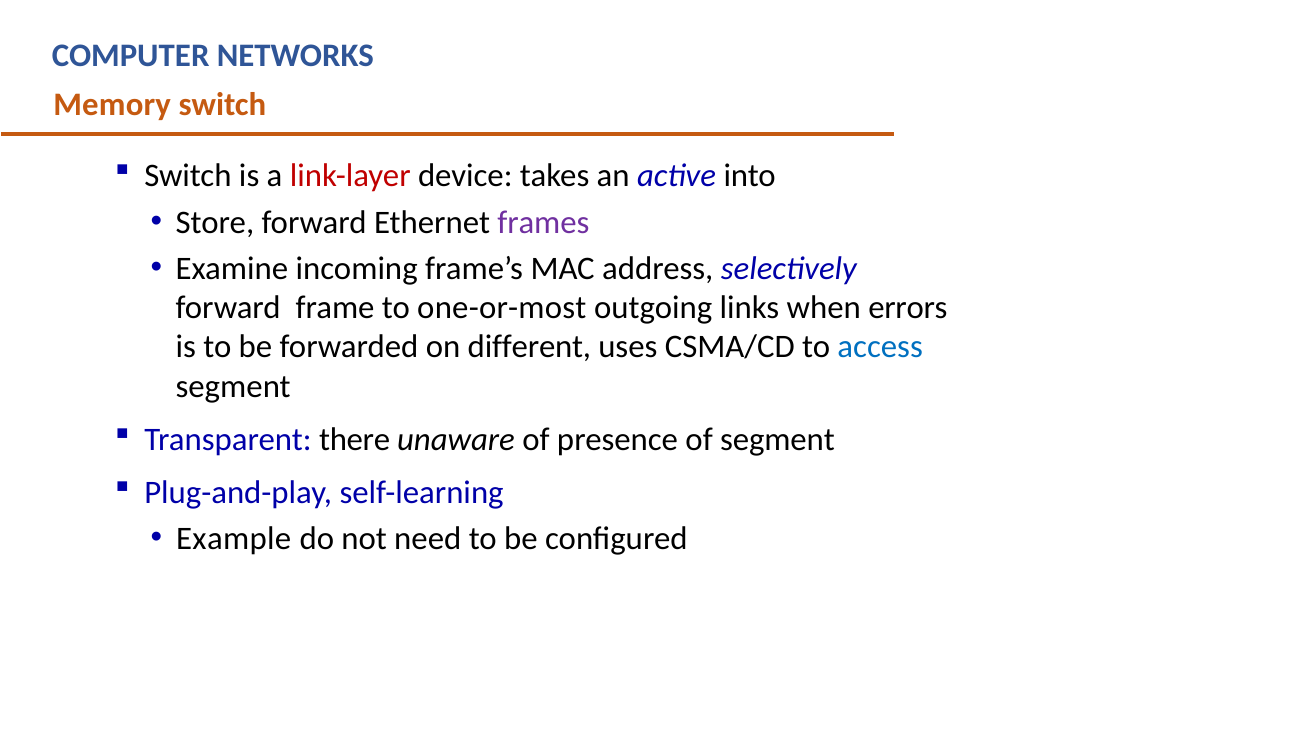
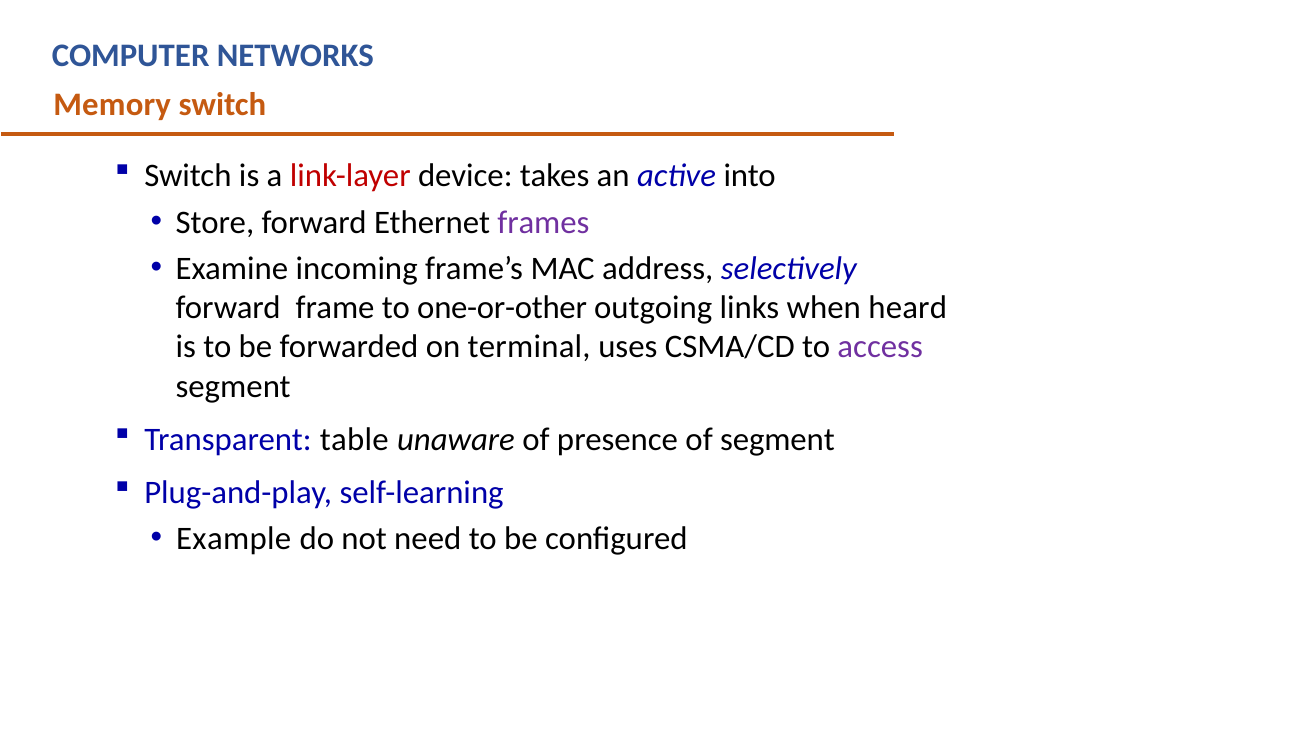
one-or-most: one-or-most -> one-or-other (502, 308)
errors: errors -> heard (908, 308)
different: different -> terminal (529, 347)
access colour: blue -> purple (880, 347)
there: there -> table (354, 440)
